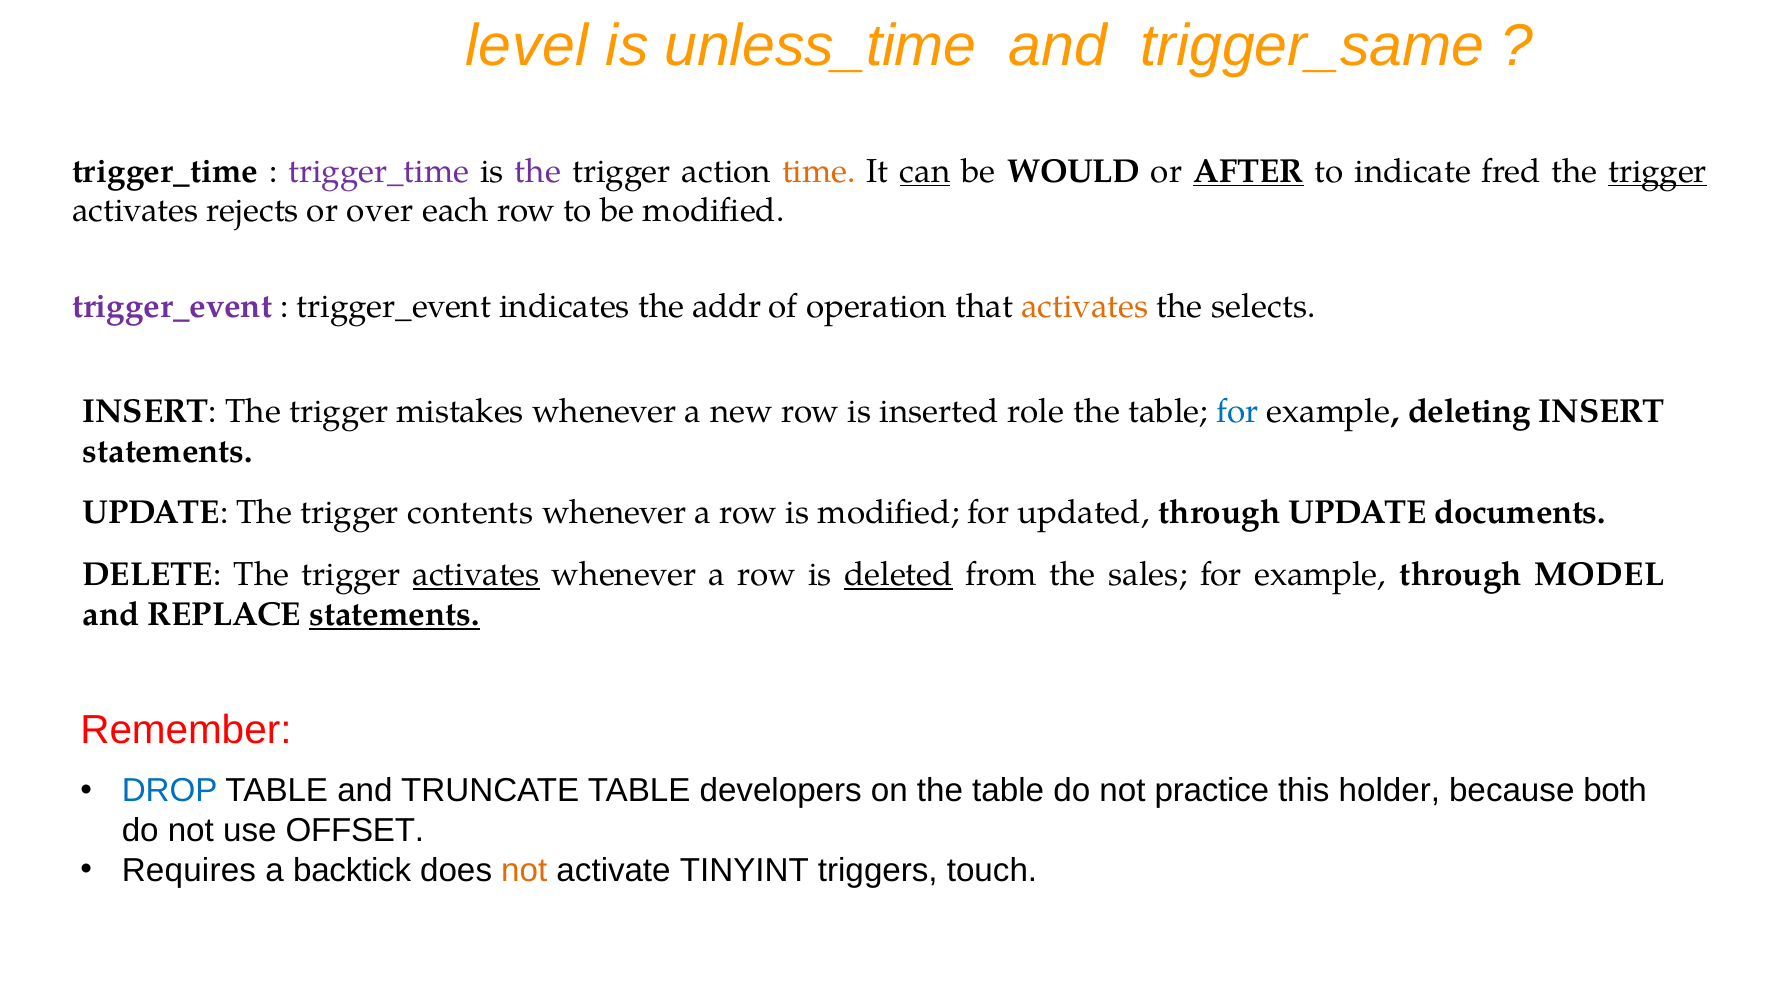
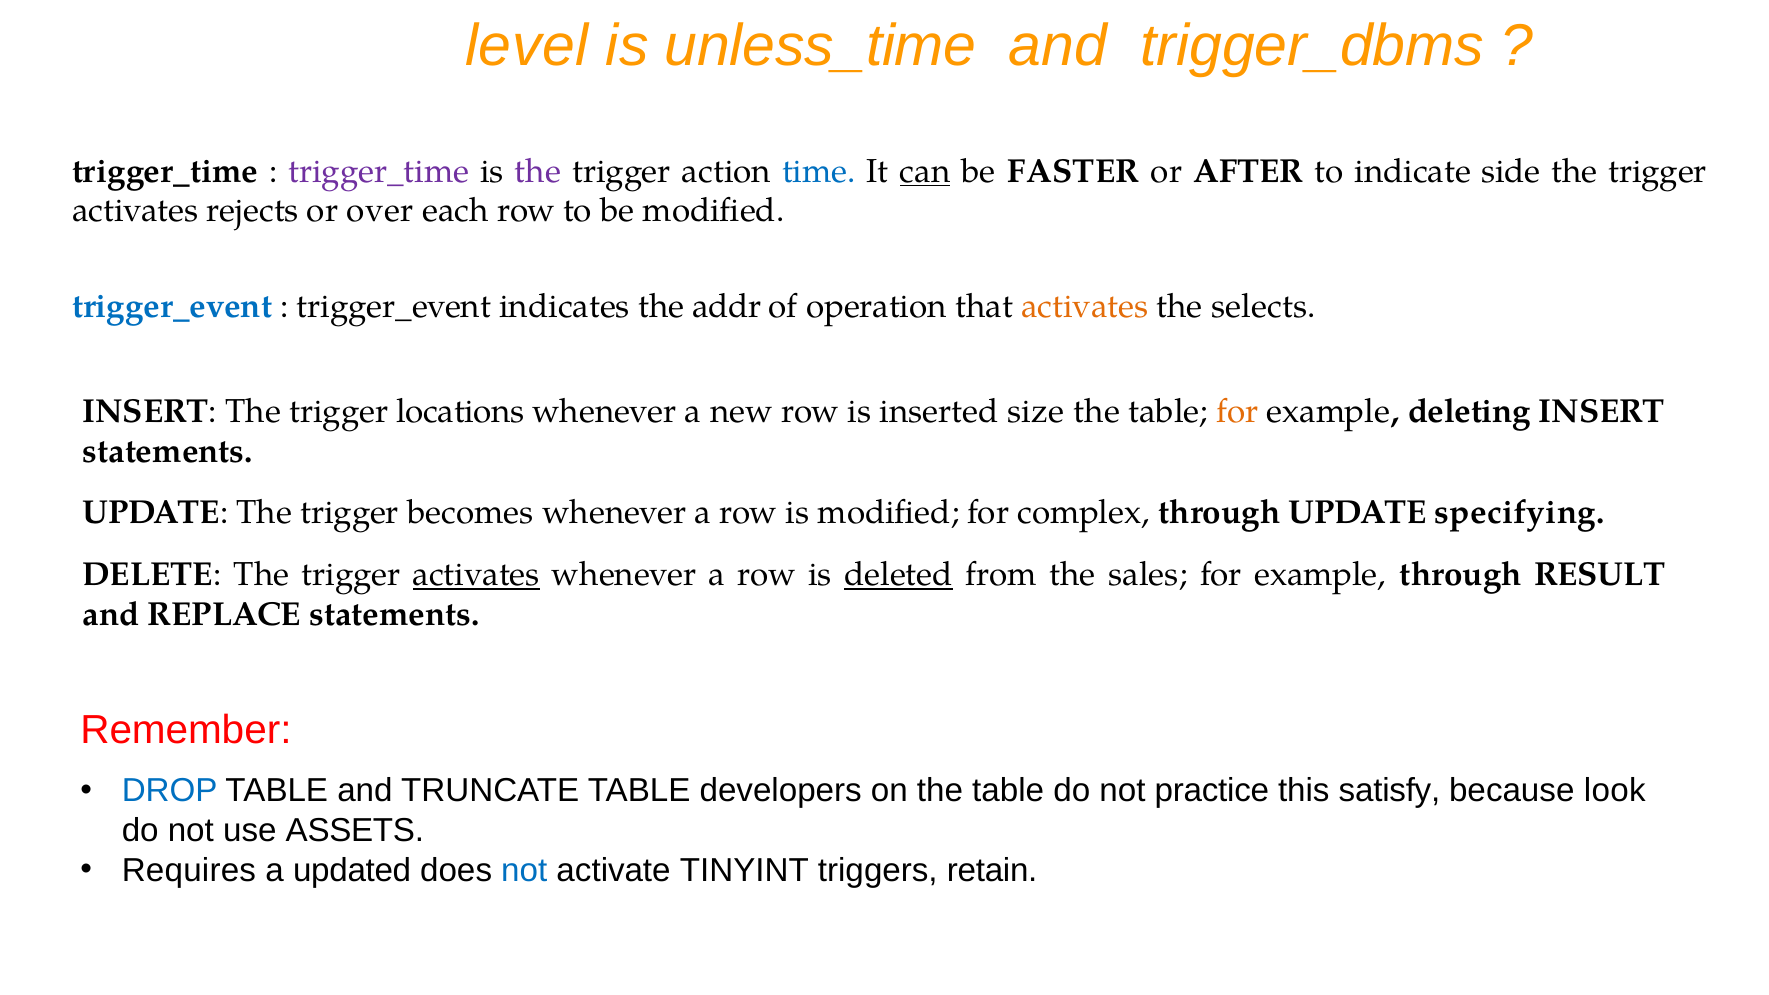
trigger_same: trigger_same -> trigger_dbms (1312, 46)
time colour: orange -> blue (819, 171)
WOULD: WOULD -> FASTER (1074, 171)
AFTER underline: present -> none (1249, 171)
fred: fred -> side (1511, 171)
trigger underline: present -> none (1658, 171)
trigger_event colour: purple -> blue (172, 307)
mistakes: mistakes -> locations (460, 411)
role: role -> size (1036, 411)
for colour: blue -> orange (1238, 411)
contents: contents -> becomes (471, 513)
updated: updated -> complex (1084, 513)
documents: documents -> specifying (1520, 513)
MODEL: MODEL -> RESULT (1600, 575)
statements underline: present -> none (395, 615)
holder: holder -> satisfy (1390, 791)
both: both -> look (1615, 791)
OFFSET: OFFSET -> ASSETS (355, 831)
backtick: backtick -> updated (352, 871)
not colour: orange -> blue (524, 871)
touch: touch -> retain (992, 871)
